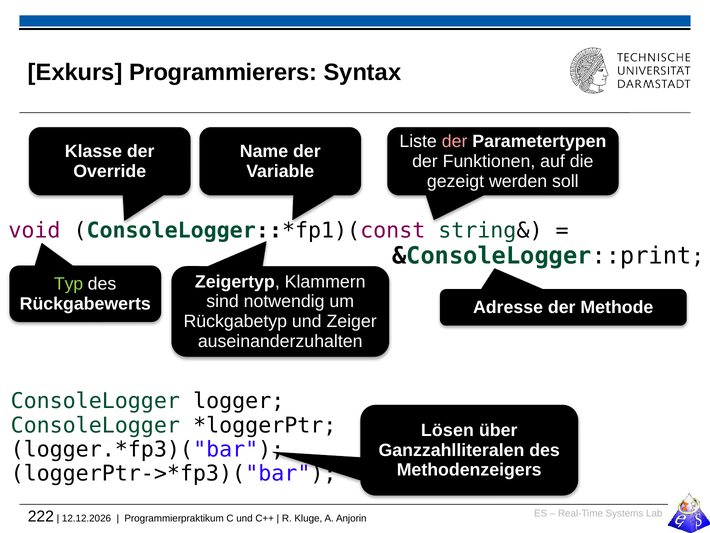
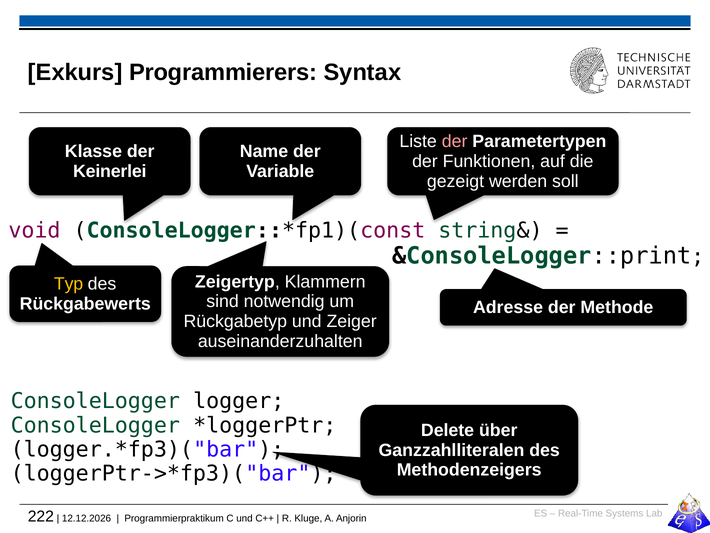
Override: Override -> Keinerlei (110, 171)
Typ colour: light green -> yellow (69, 284)
Lösen: Lösen -> Delete (448, 430)
